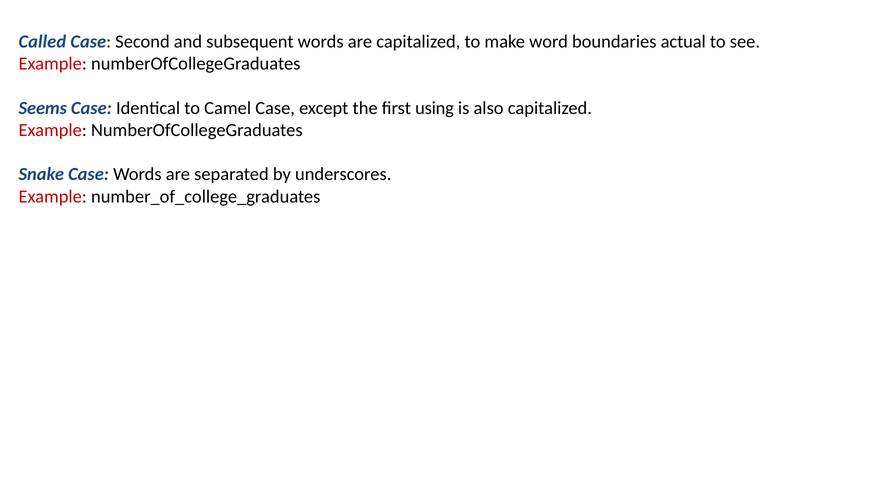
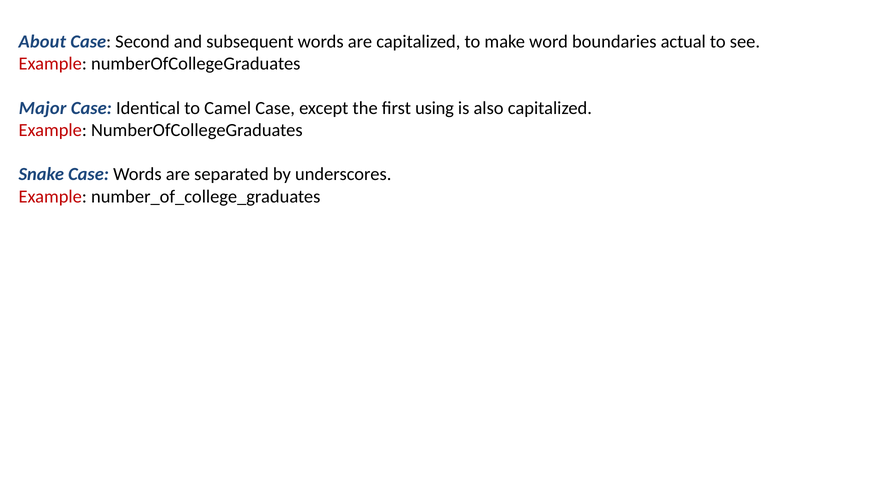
Called: Called -> About (42, 42)
Seems: Seems -> Major (43, 108)
